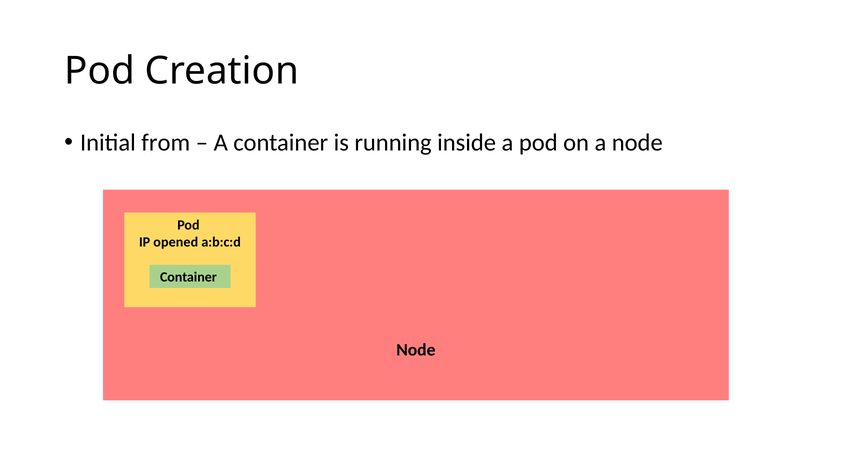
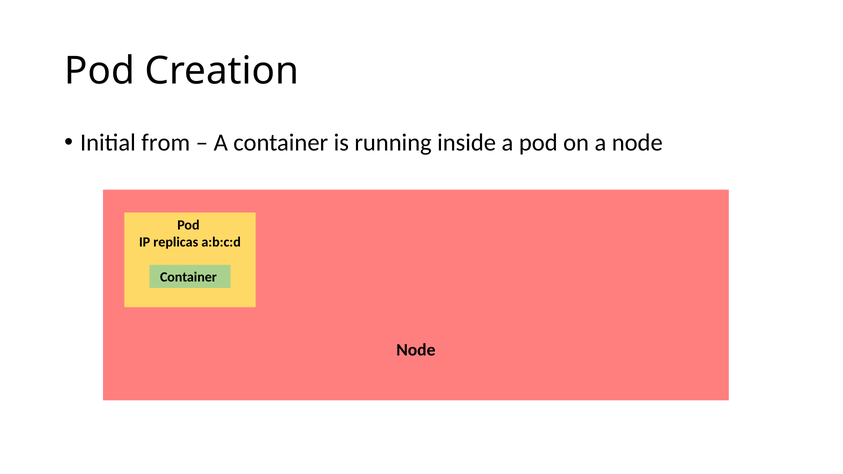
opened: opened -> replicas (176, 242)
